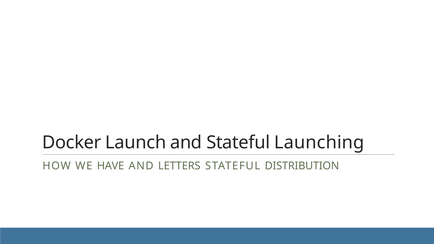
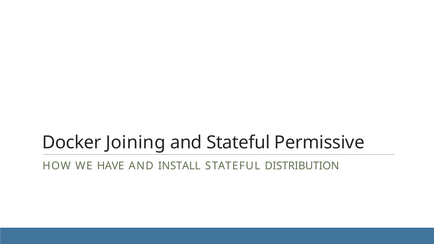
Launch: Launch -> Joining (136, 143)
Launching: Launching -> Permissive (319, 143)
LETTERS: LETTERS -> INSTALL (179, 166)
